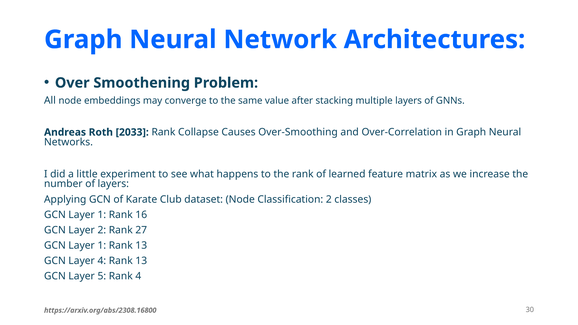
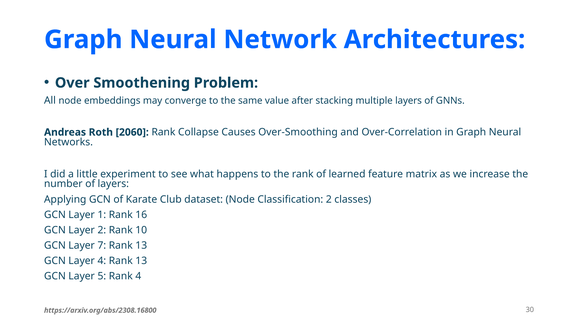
2033: 2033 -> 2060 (132, 132)
27: 27 -> 10 (141, 230)
1: 1 -> 7 (102, 245)
